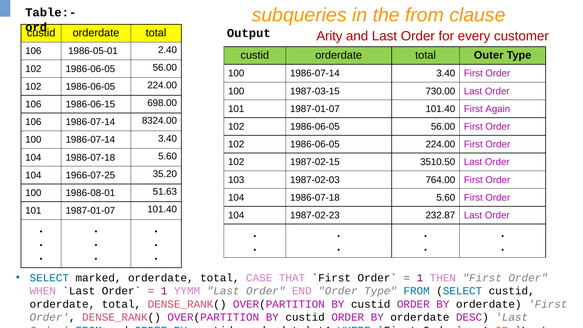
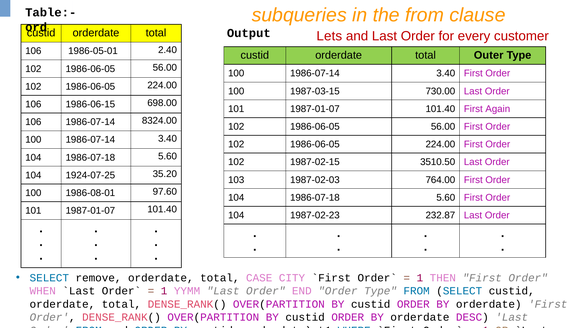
Arity: Arity -> Lets (329, 36)
1966-07-25: 1966-07-25 -> 1924-07-25 (90, 175)
51.63: 51.63 -> 97.60 (165, 192)
marked: marked -> remove (99, 278)
THAT: THAT -> CITY (292, 278)
